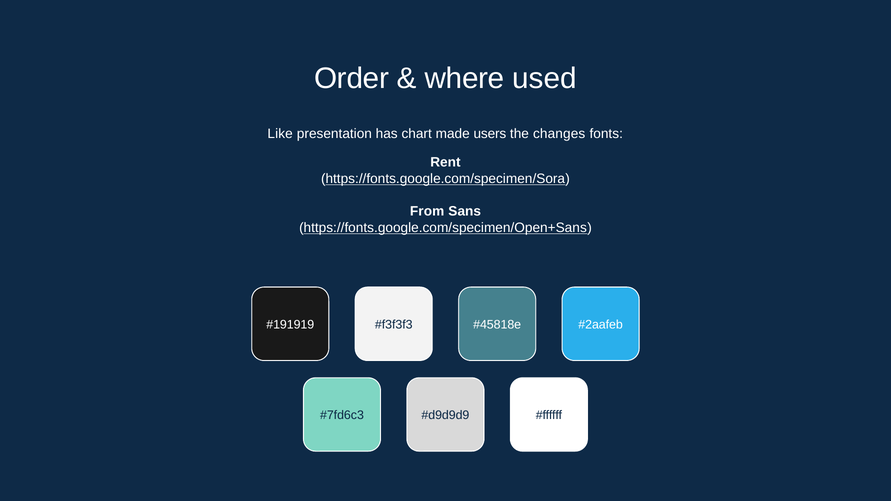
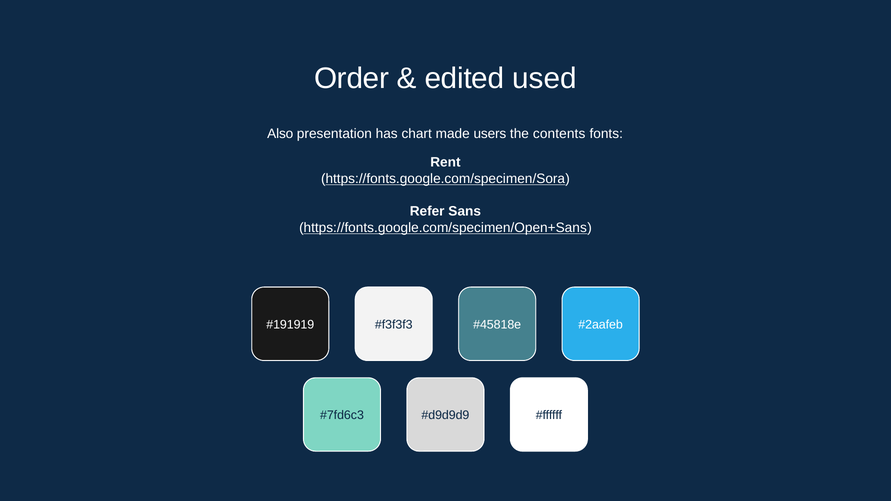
where: where -> edited (464, 79)
Like: Like -> Also (280, 134)
changes: changes -> contents (559, 134)
From: From -> Refer (427, 212)
